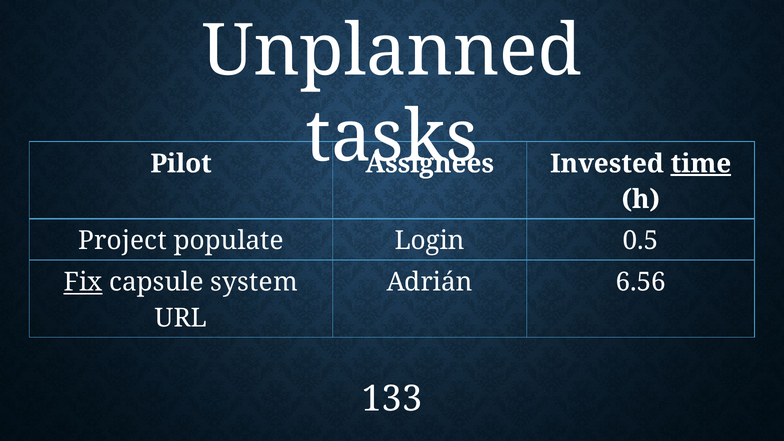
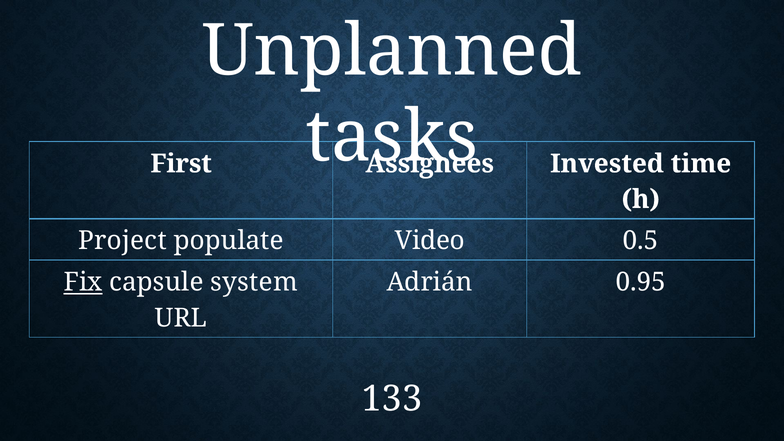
Pilot: Pilot -> First (181, 164)
time underline: present -> none (701, 164)
Login: Login -> Video (430, 241)
6.56: 6.56 -> 0.95 (641, 282)
